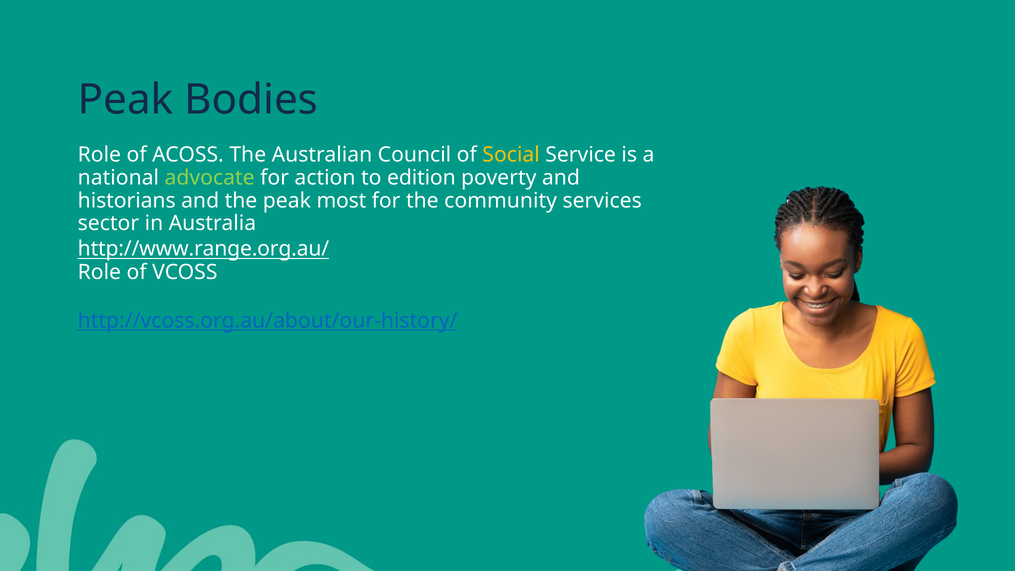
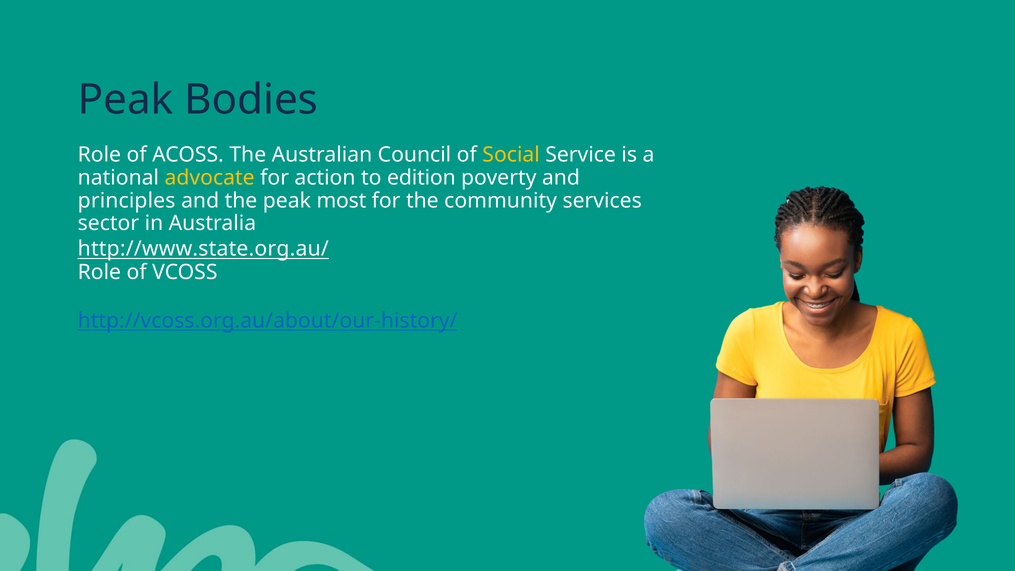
advocate colour: light green -> yellow (210, 178)
historians: historians -> principles (127, 201)
http://www.range.org.au/: http://www.range.org.au/ -> http://www.state.org.au/ (203, 249)
